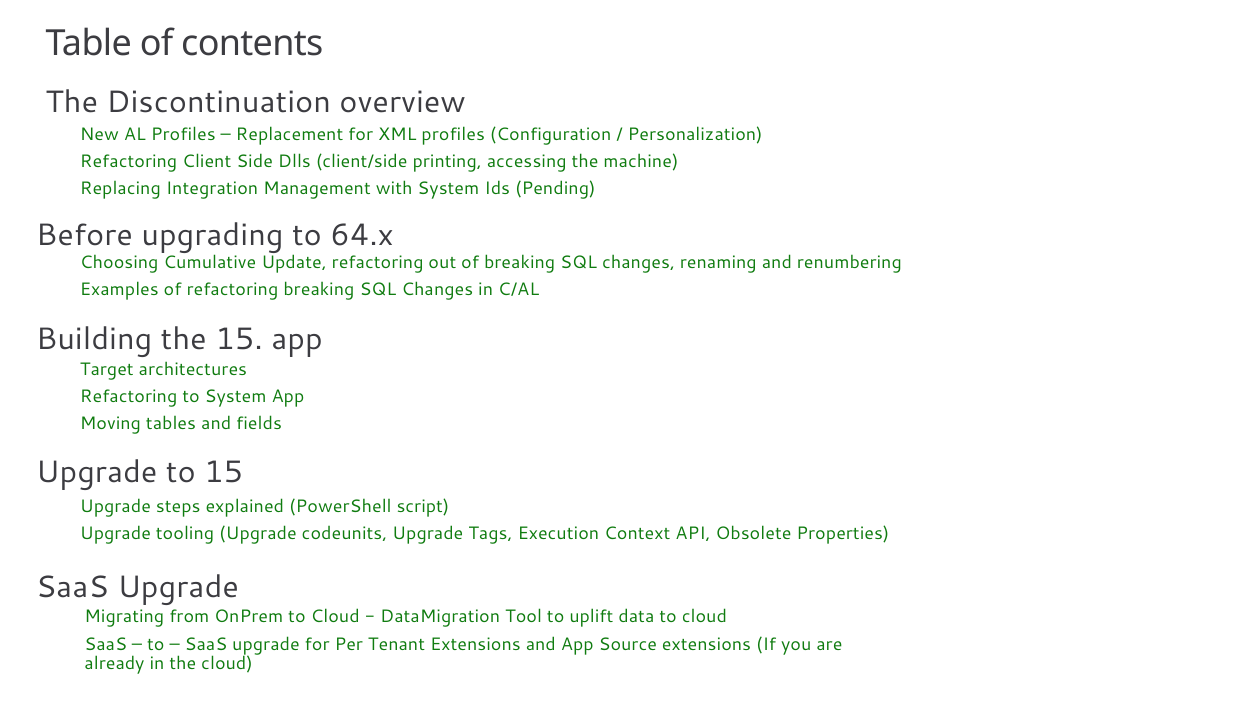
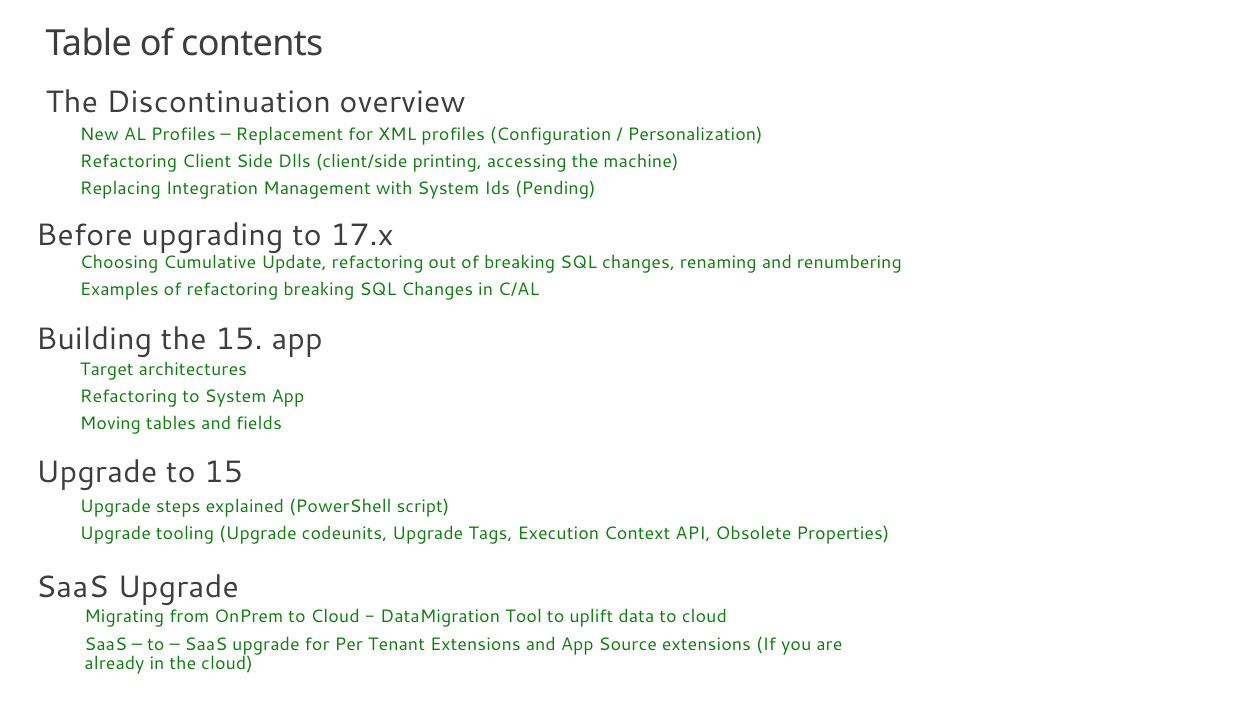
64.x: 64.x -> 17.x (362, 235)
